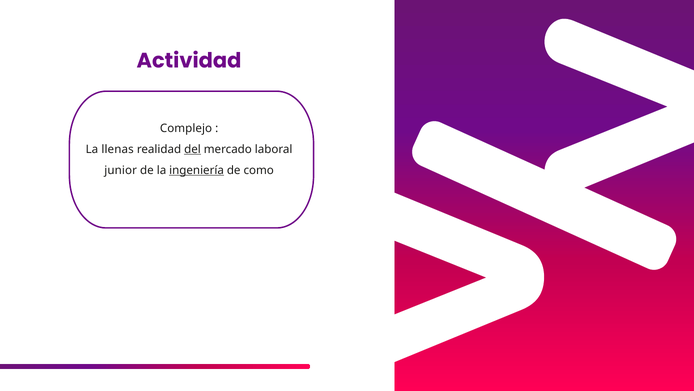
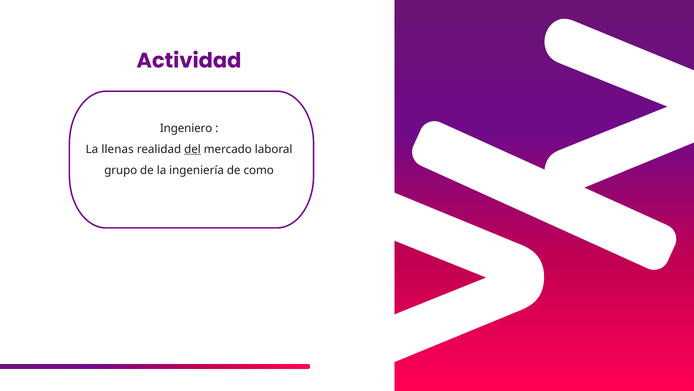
Complejo: Complejo -> Ingeniero (186, 128)
junior: junior -> grupo (121, 170)
ingeniería underline: present -> none (197, 170)
